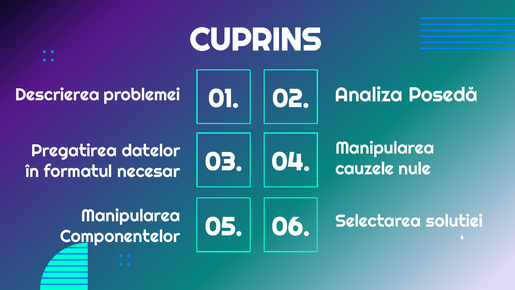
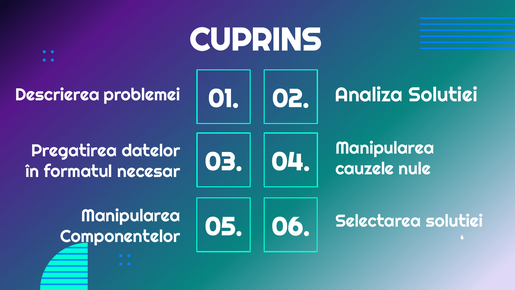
Analiza Posedă: Posedă -> Solutiei (443, 95)
